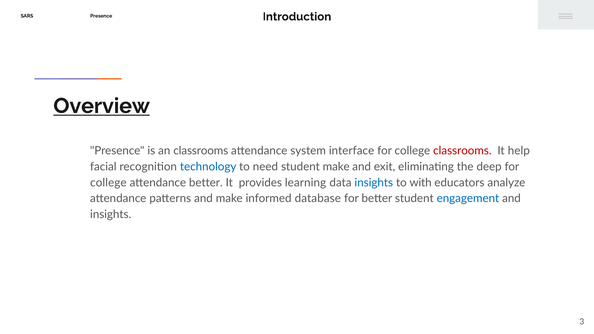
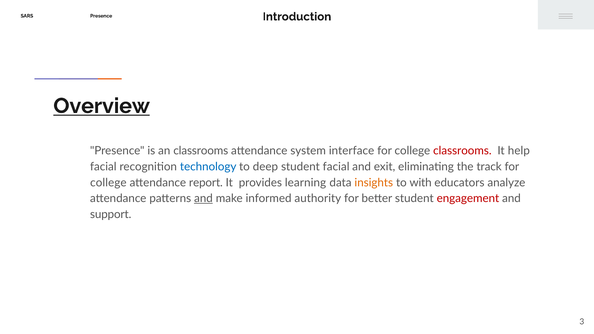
need: need -> deep (265, 167)
student make: make -> facial (336, 167)
deep: deep -> track (489, 167)
attendance better: better -> report (206, 183)
insights colour: blue -> orange (374, 183)
and underline: none -> present (203, 199)
database: database -> authority (318, 199)
engagement colour: blue -> red (468, 199)
insights: insights -> support (111, 214)
